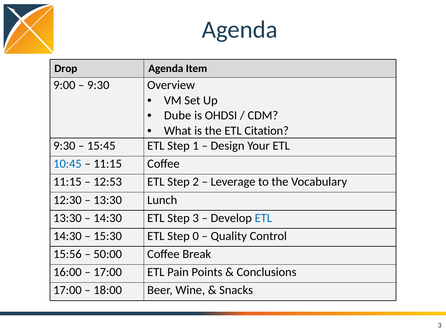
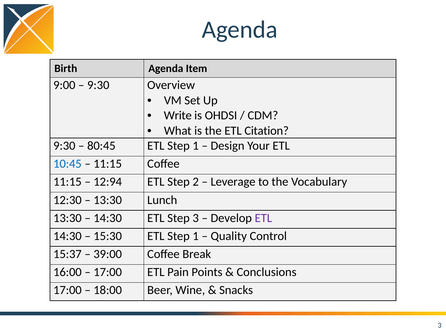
Drop: Drop -> Birth (66, 69)
Dube: Dube -> Write (178, 116)
15:45: 15:45 -> 80:45 (101, 146)
12:53: 12:53 -> 12:94 (108, 182)
ETL colour: blue -> purple (263, 218)
15:30 ETL Step 0: 0 -> 1 (196, 236)
15:56: 15:56 -> 15:37 (67, 255)
50:00: 50:00 -> 39:00 (108, 255)
